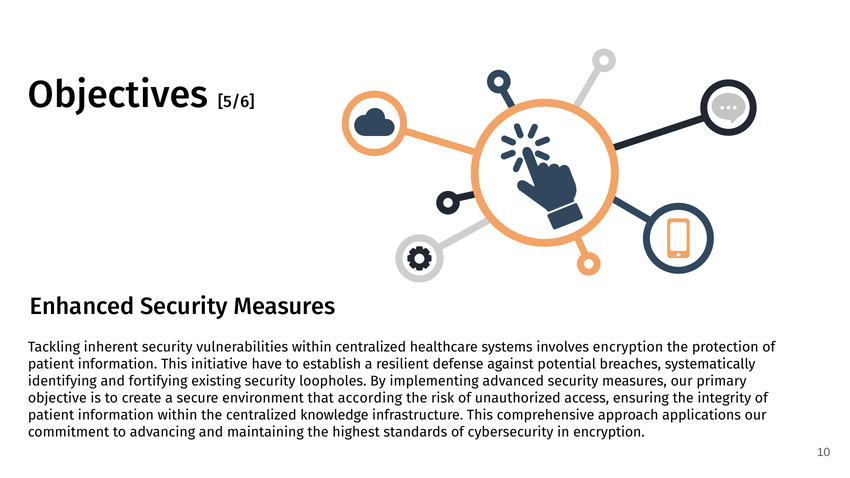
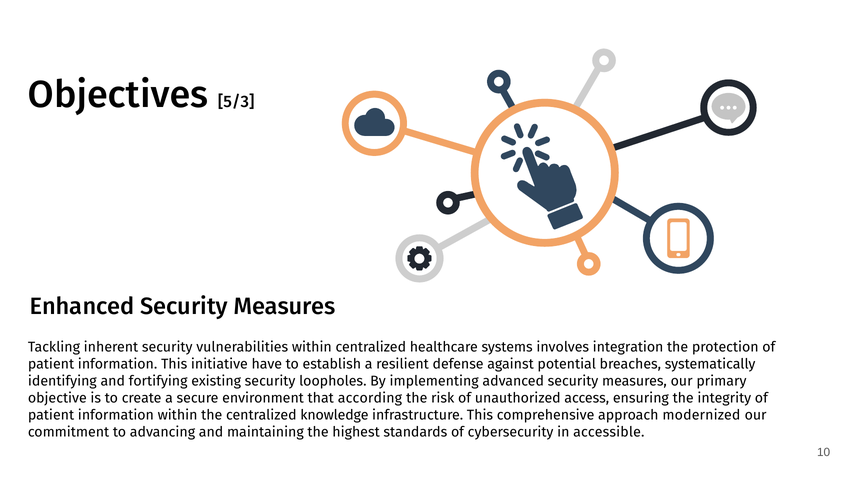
5/6: 5/6 -> 5/3 (236, 102)
involves encryption: encryption -> integration (628, 347)
applications: applications -> modernized (701, 415)
in encryption: encryption -> accessible (609, 432)
